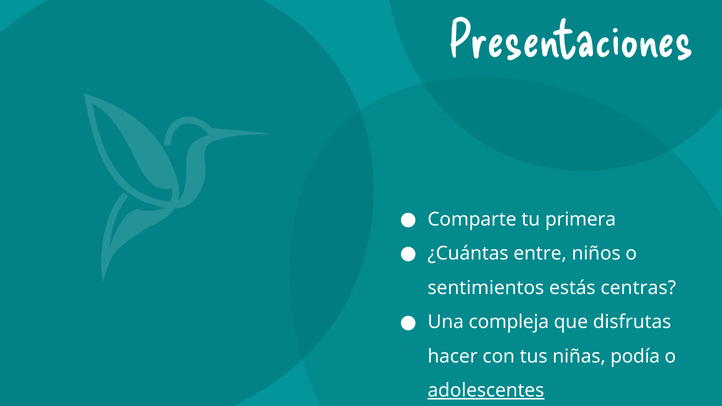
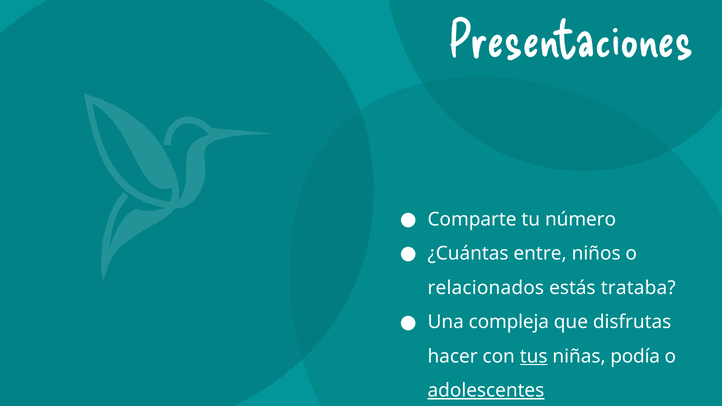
primera: primera -> número (581, 219)
sentimientos: sentimientos -> relacionados (486, 288)
centras: centras -> trataba (638, 288)
tus underline: none -> present (534, 356)
